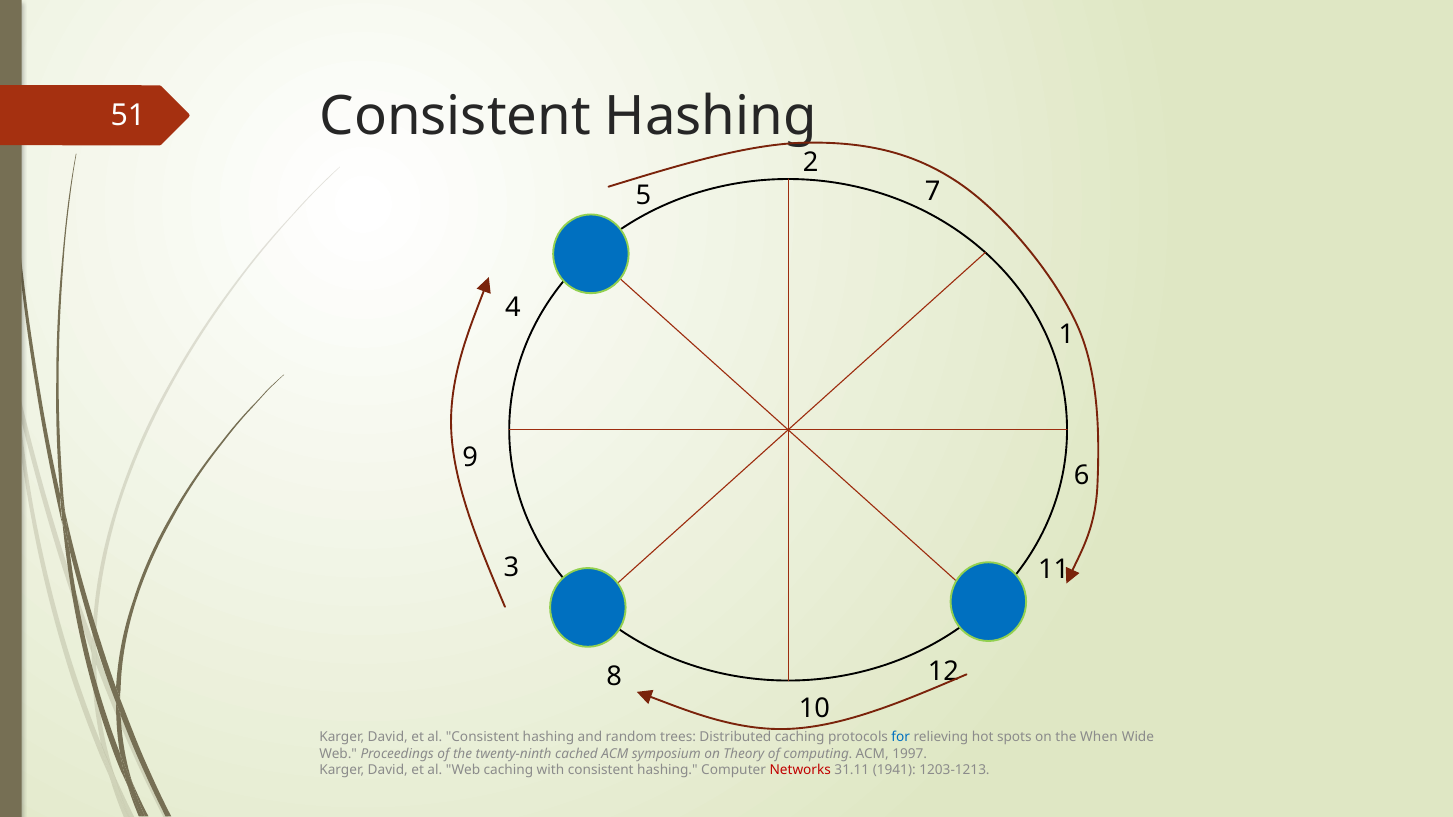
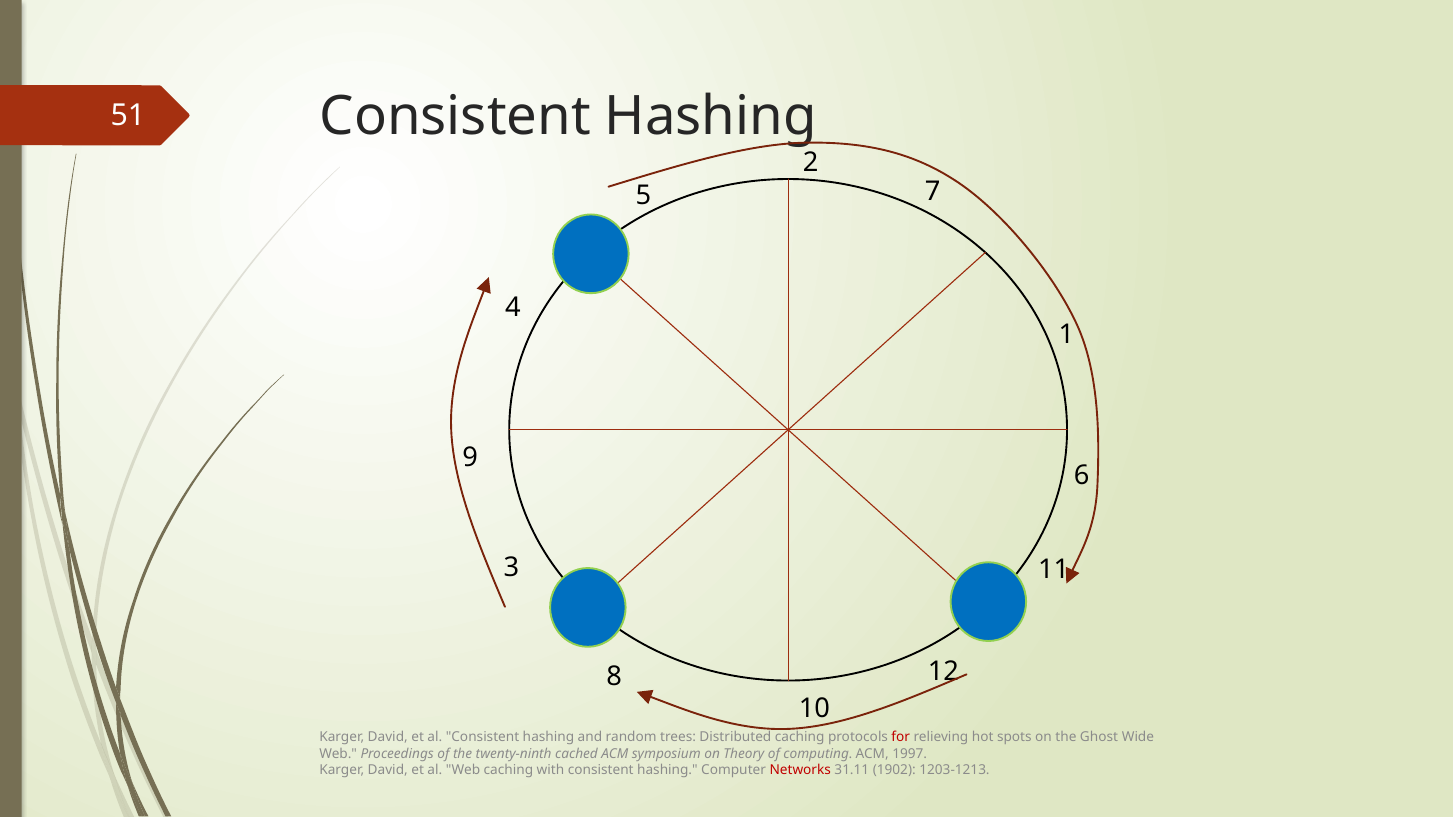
for colour: blue -> red (901, 738)
When: When -> Ghost (1099, 738)
1941: 1941 -> 1902 (894, 770)
